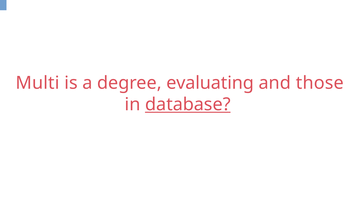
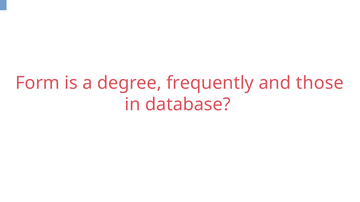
Multi: Multi -> Form (38, 83)
evaluating: evaluating -> frequently (210, 83)
database underline: present -> none (188, 105)
